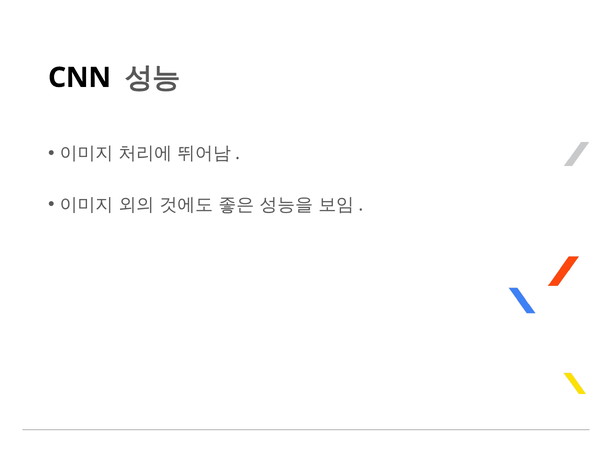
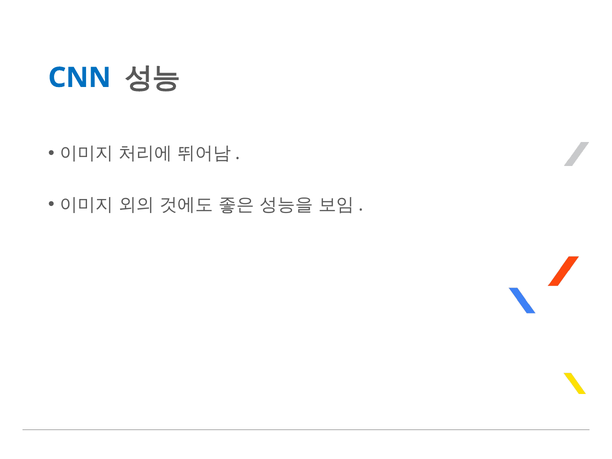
CNN colour: black -> blue (80, 78)
